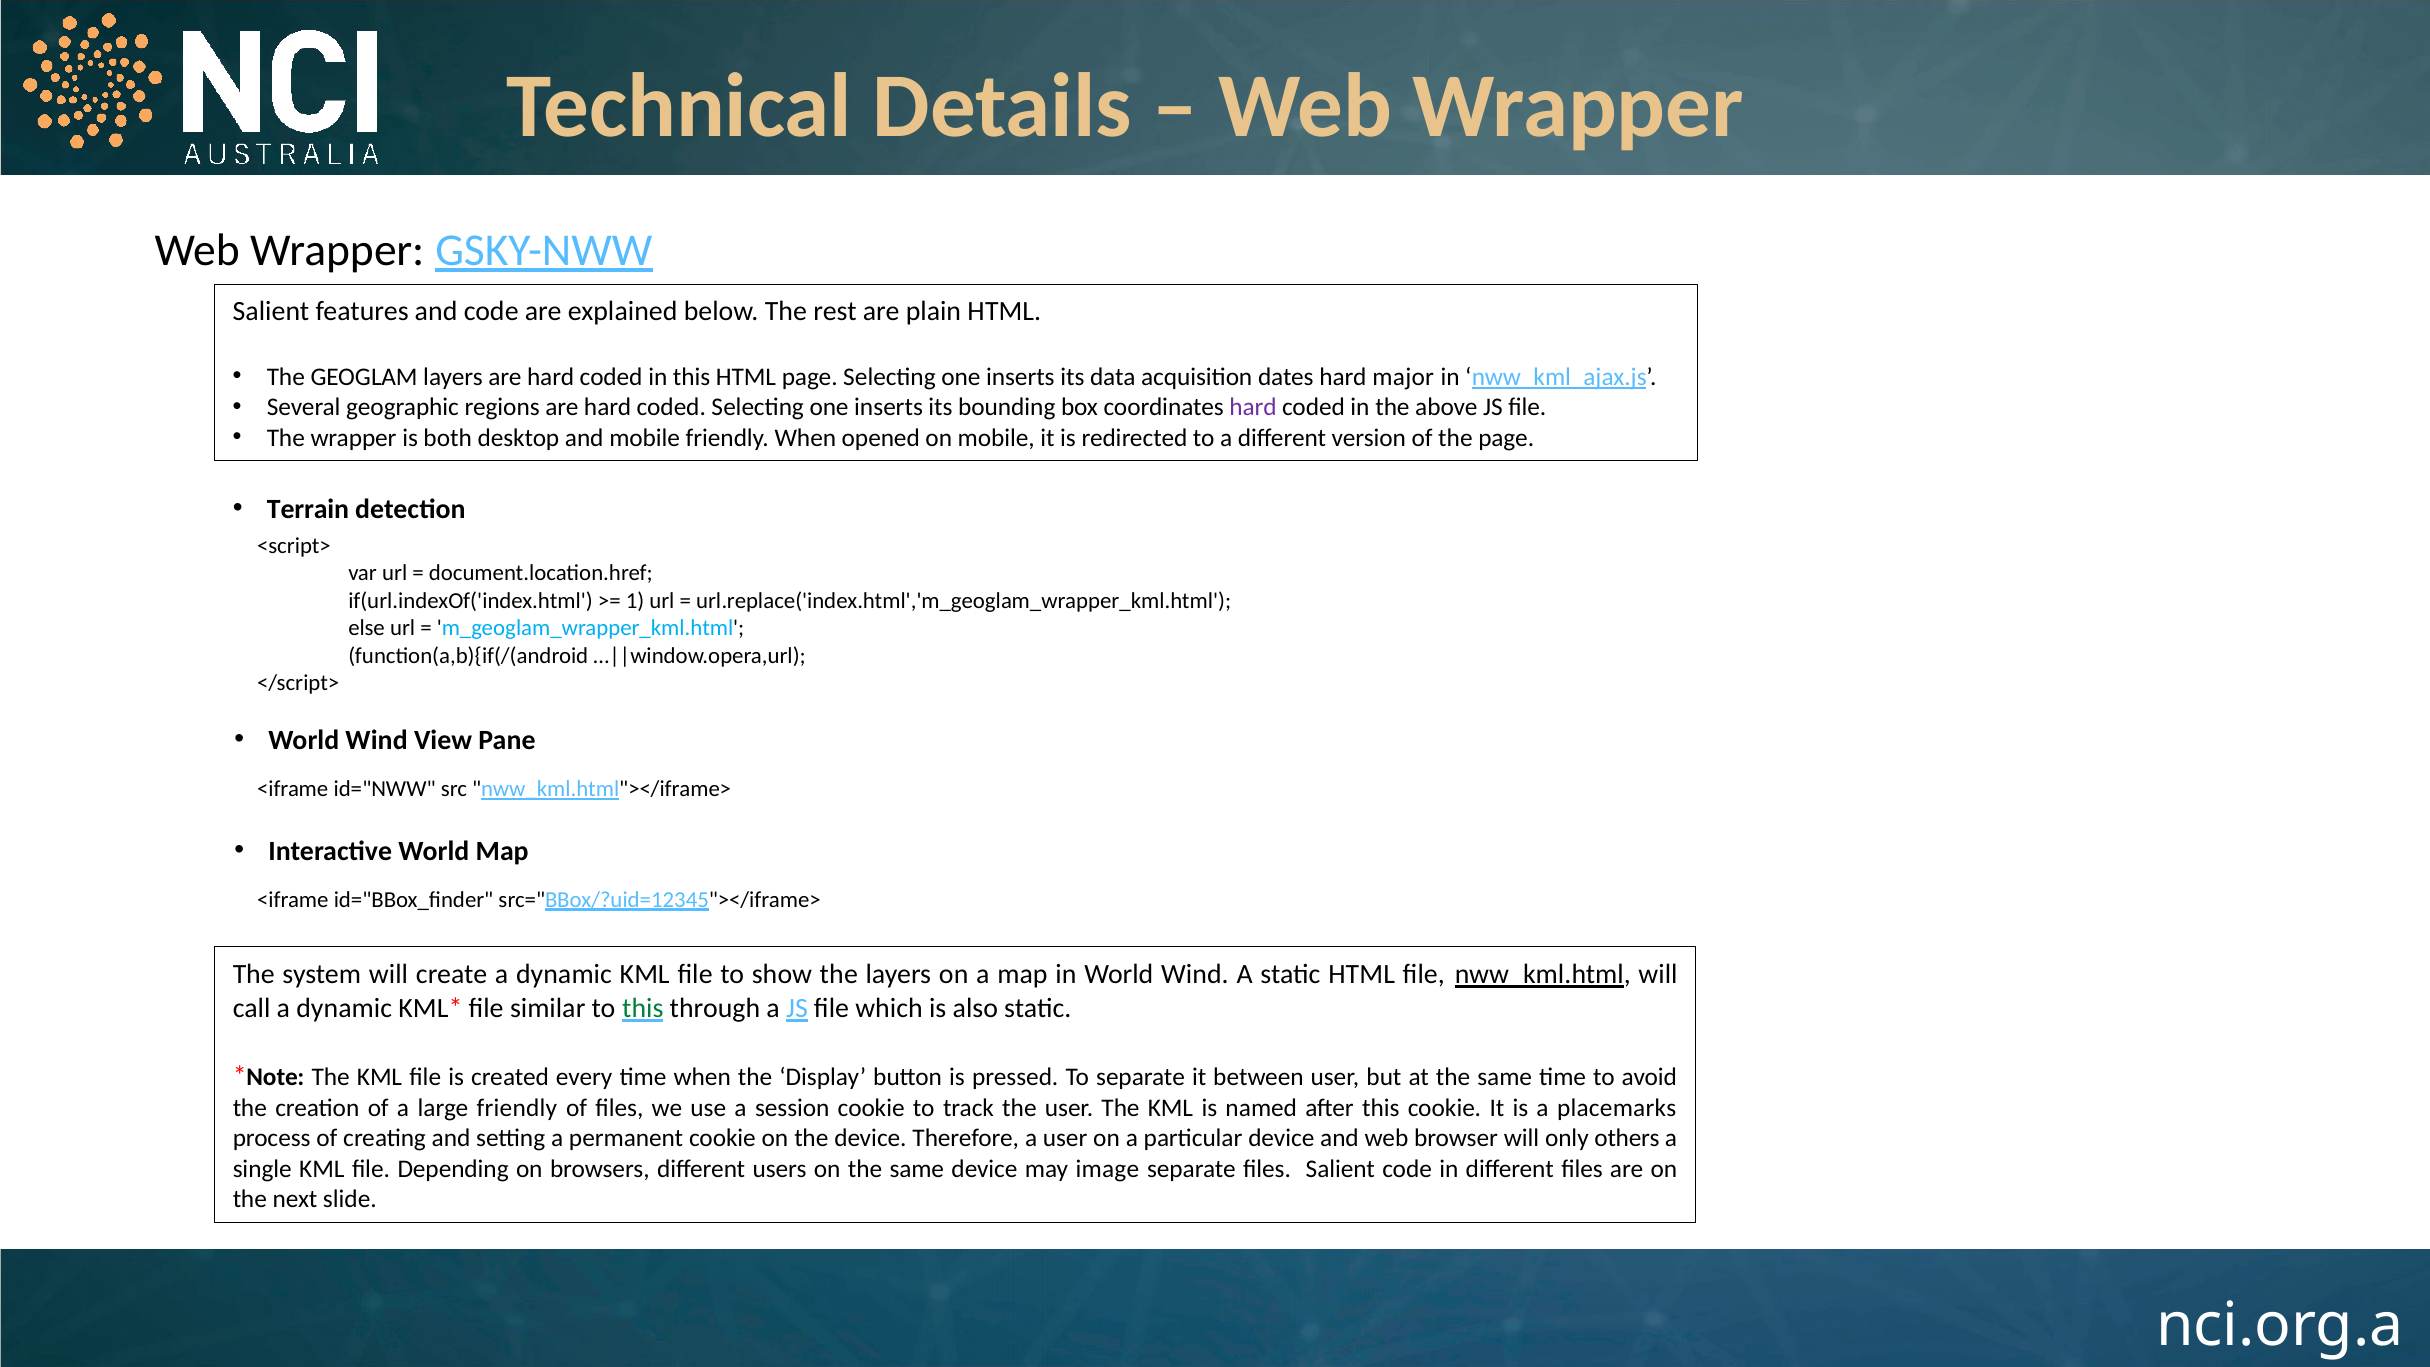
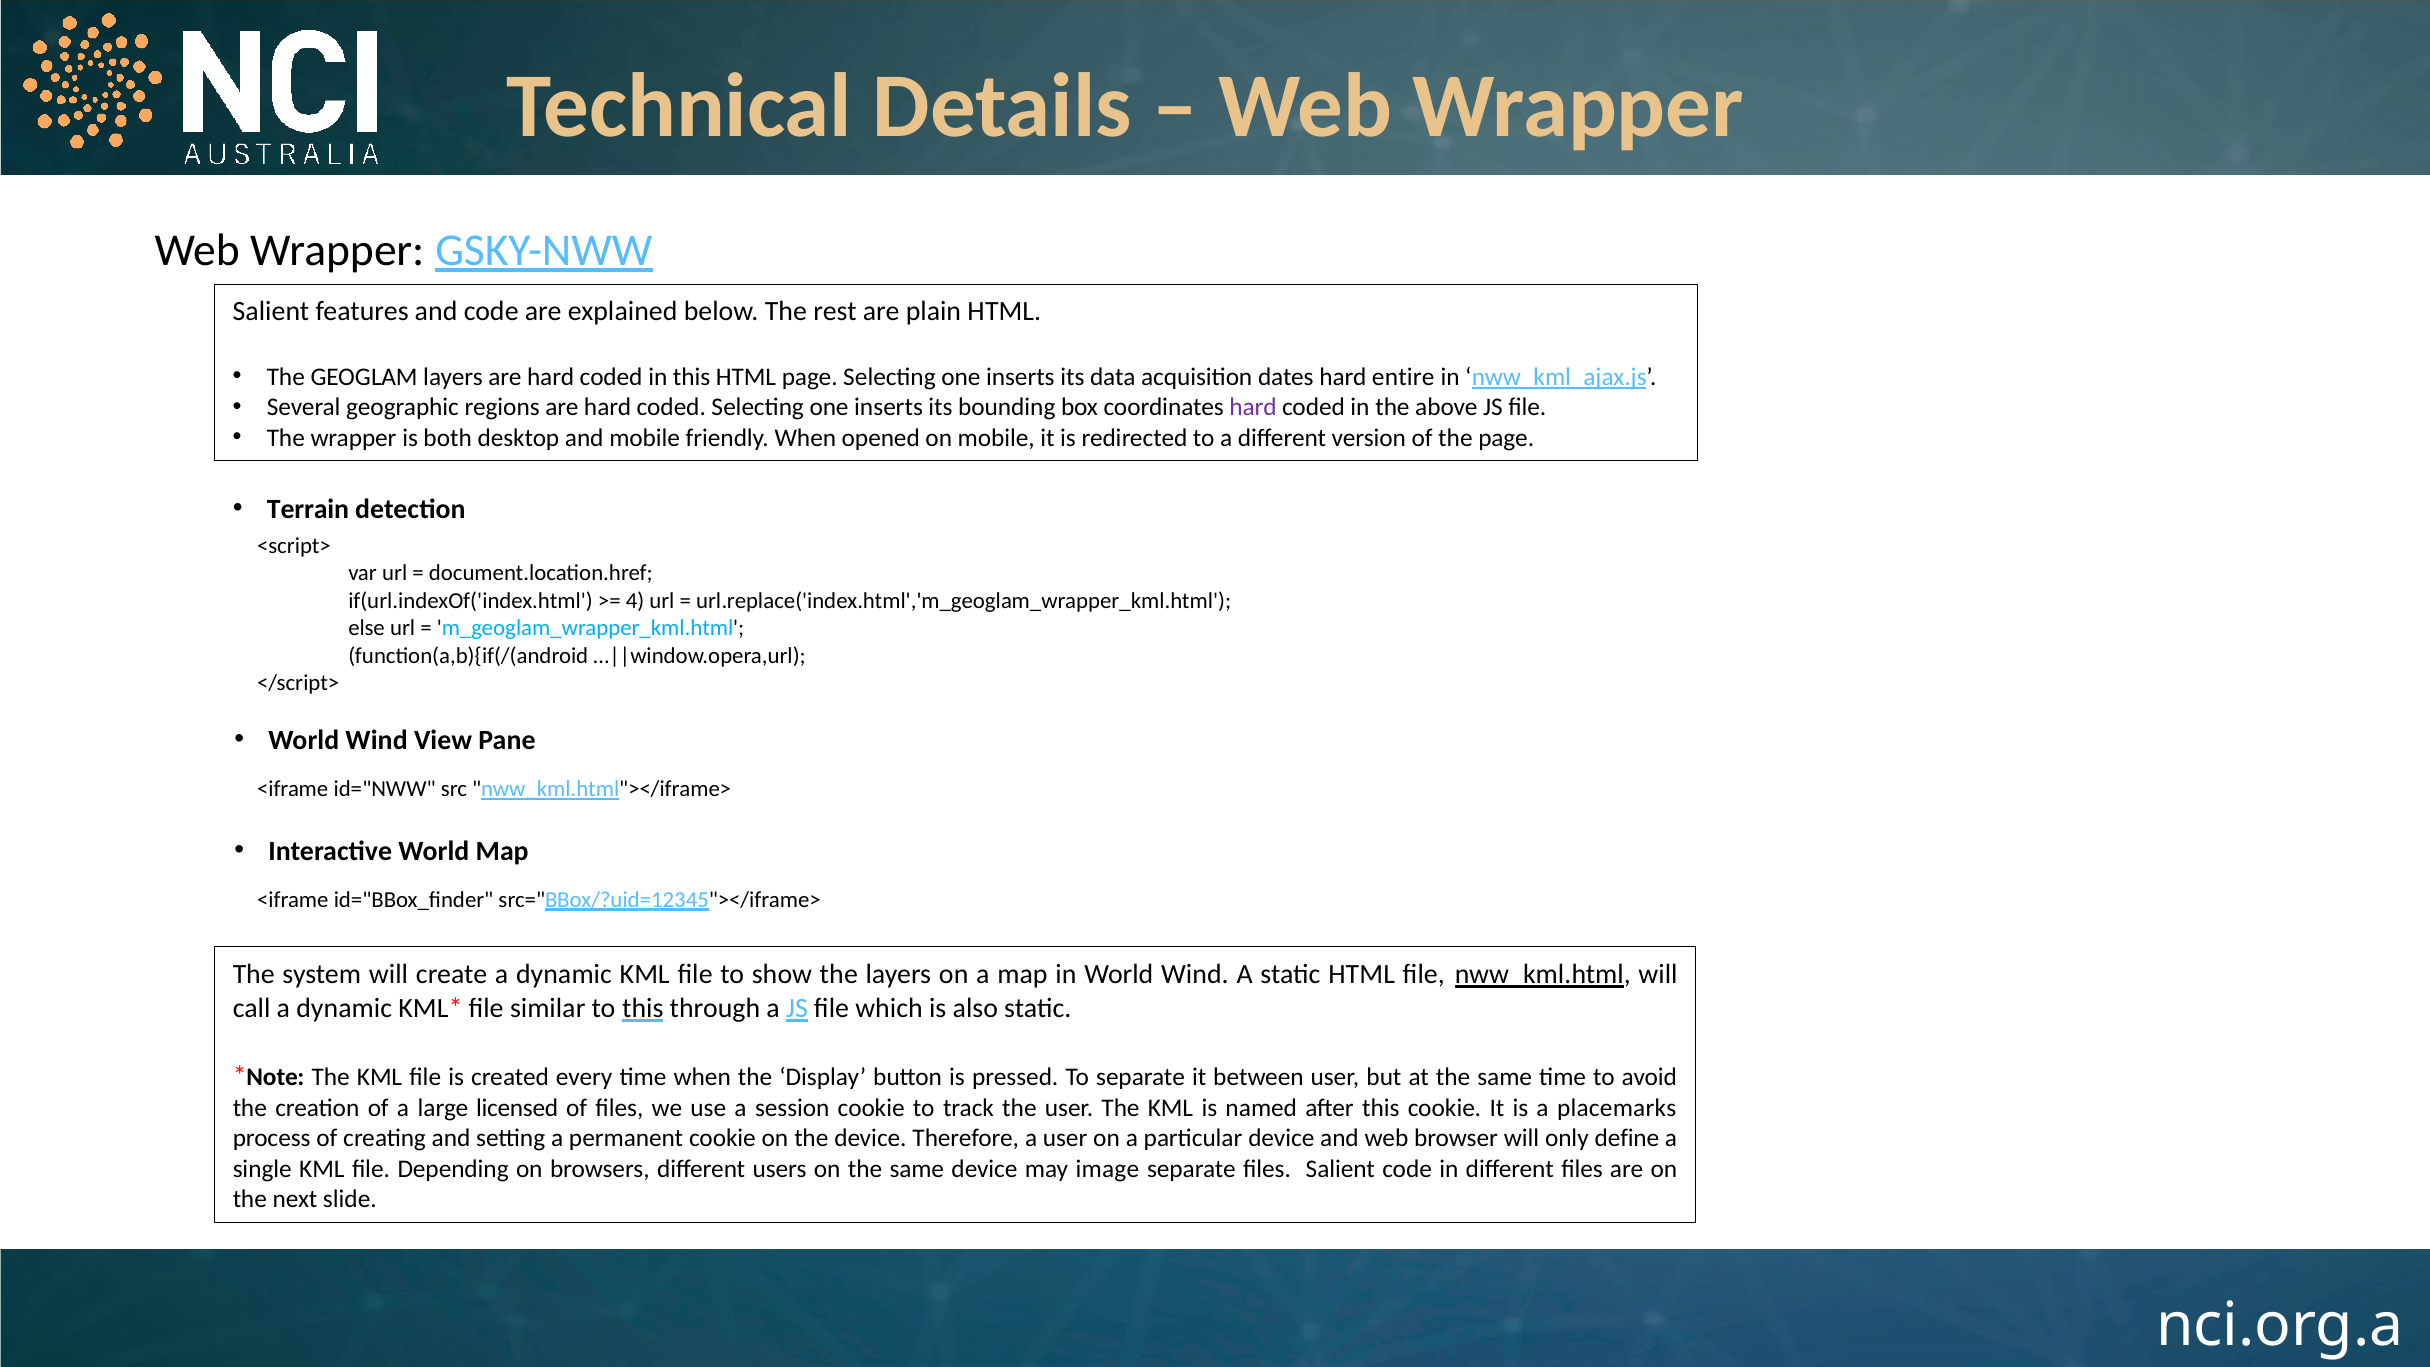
major: major -> entire (1403, 377)
1: 1 -> 4 (635, 601)
this colour: green -> black (643, 1009)
large friendly: friendly -> licensed (517, 1108)
others: others -> define (1627, 1139)
